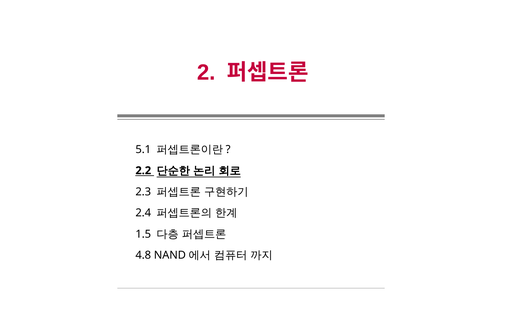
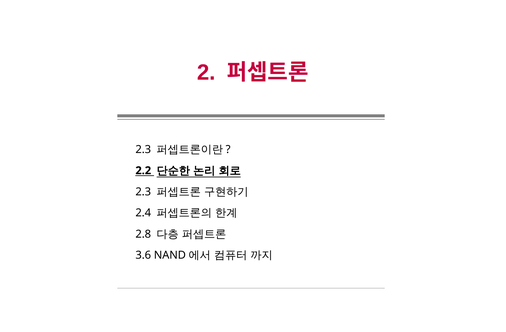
5.1: 5.1 -> 2.3 (143, 150)
1.5: 1.5 -> 2.8 (143, 234)
4.8: 4.8 -> 3.6 (143, 255)
